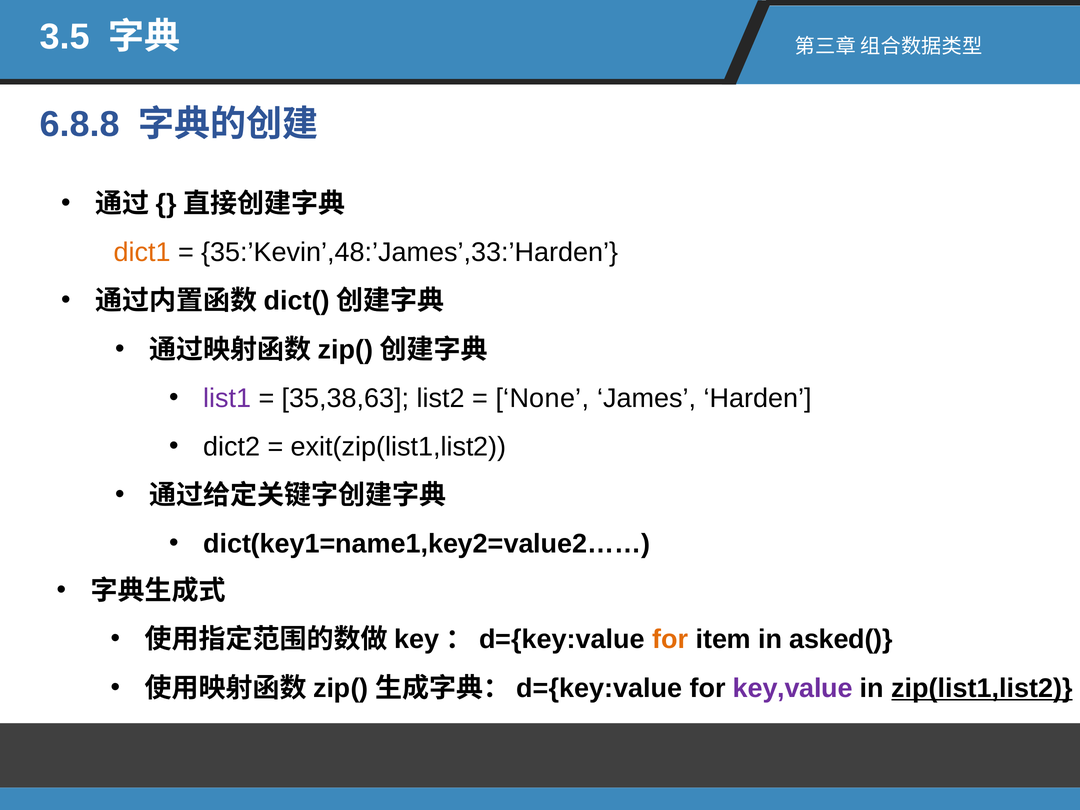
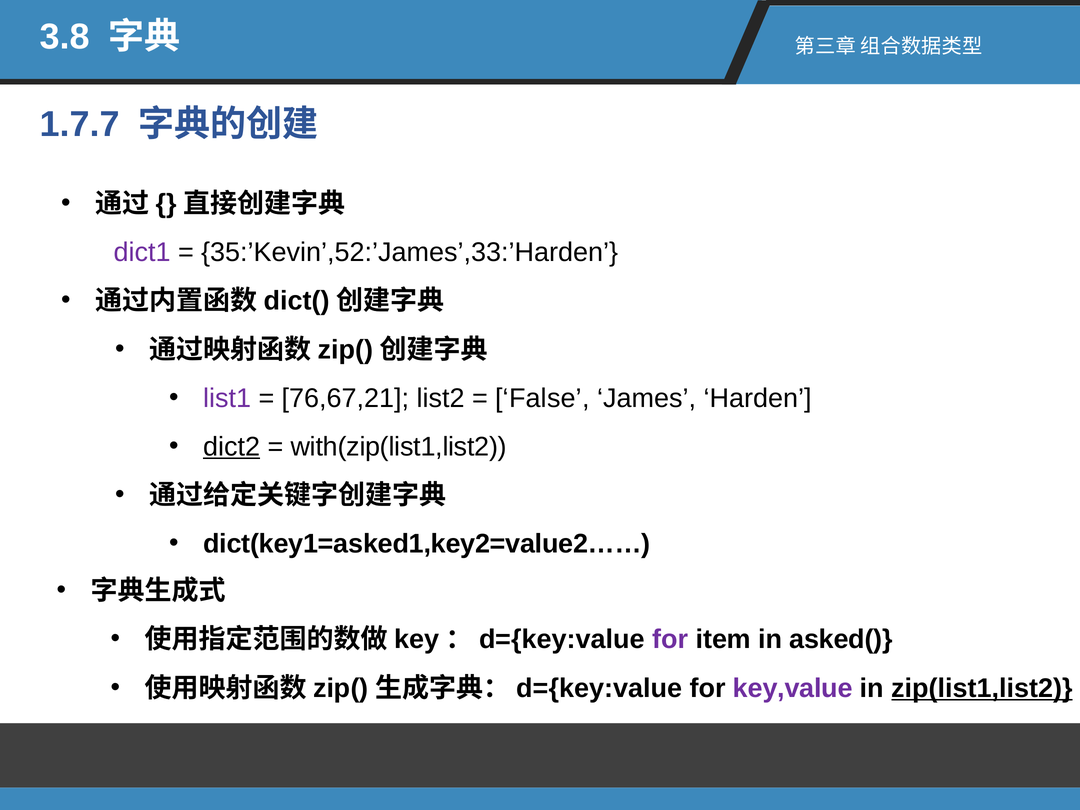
3.5: 3.5 -> 3.8 (65, 37)
6.8.8: 6.8.8 -> 1.7.7 (80, 125)
dict1 colour: orange -> purple (142, 252)
35:’Kevin’,48:’James’,33:’Harden: 35:’Kevin’,48:’James’,33:’Harden -> 35:’Kevin’,52:’James’,33:’Harden (410, 252)
35,38,63: 35,38,63 -> 76,67,21 (346, 398)
None: None -> False (542, 398)
dict2 underline: none -> present (232, 447)
exit(zip(list1,list2: exit(zip(list1,list2 -> with(zip(list1,list2 (399, 447)
dict(key1=name1,key2=value2……: dict(key1=name1,key2=value2…… -> dict(key1=asked1,key2=value2…… (427, 544)
for colour: orange -> purple (670, 640)
